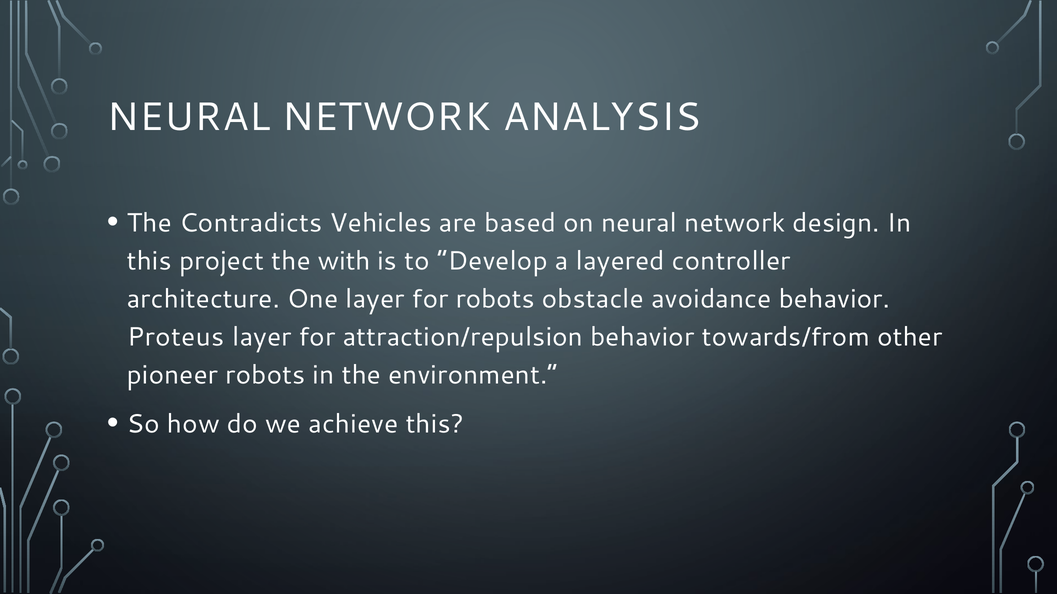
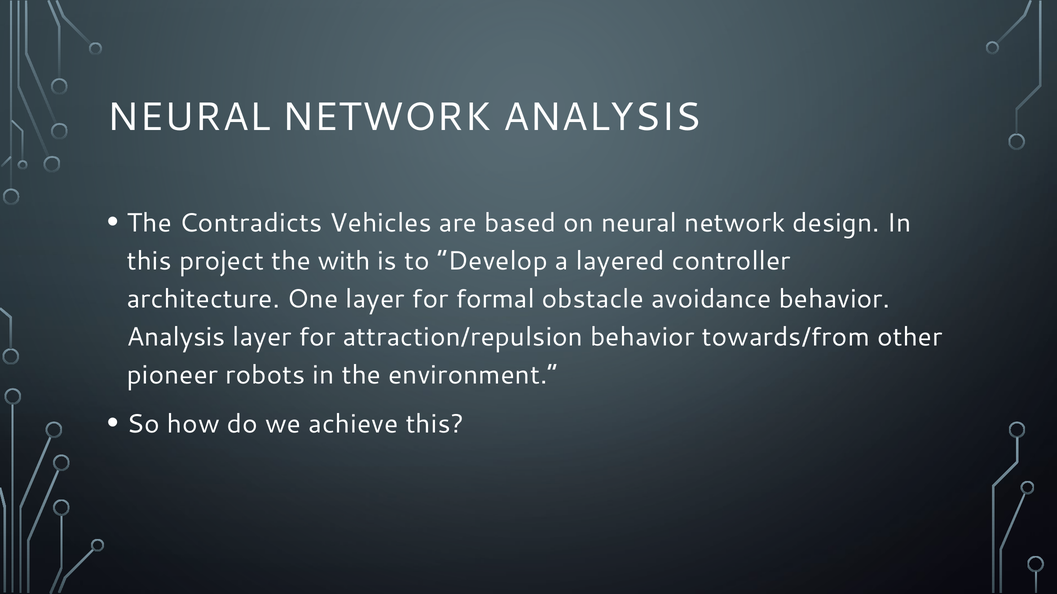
for robots: robots -> formal (495, 299)
Proteus: Proteus -> Analysis (176, 337)
